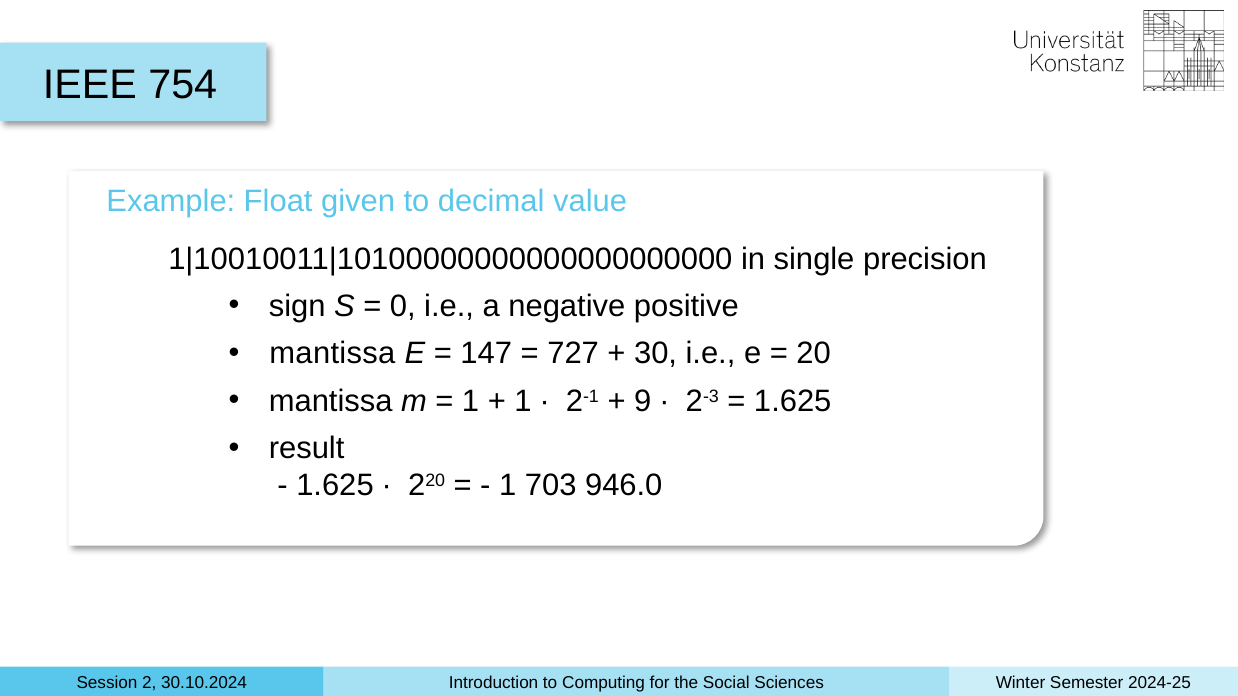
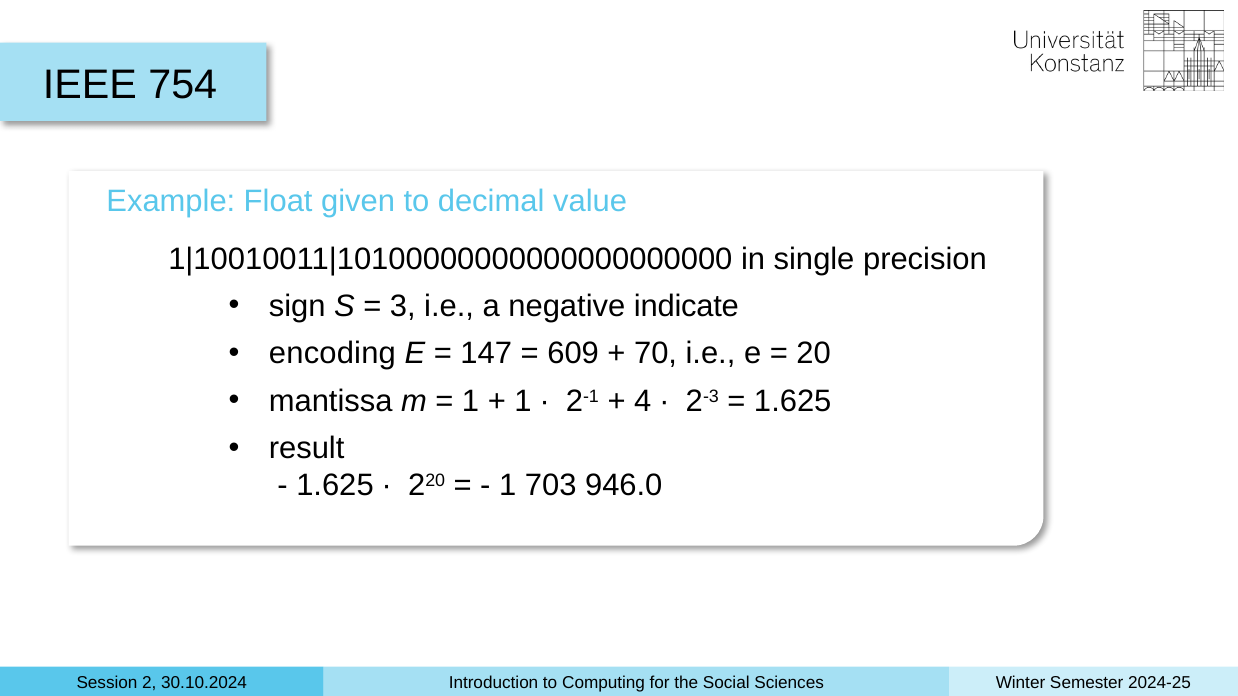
0: 0 -> 3 (403, 306)
positive: positive -> indicate (686, 306)
mantissa: mantissa -> encoding (332, 354)
727: 727 -> 609 (573, 354)
30: 30 -> 70 (656, 354)
9: 9 -> 4 (643, 401)
